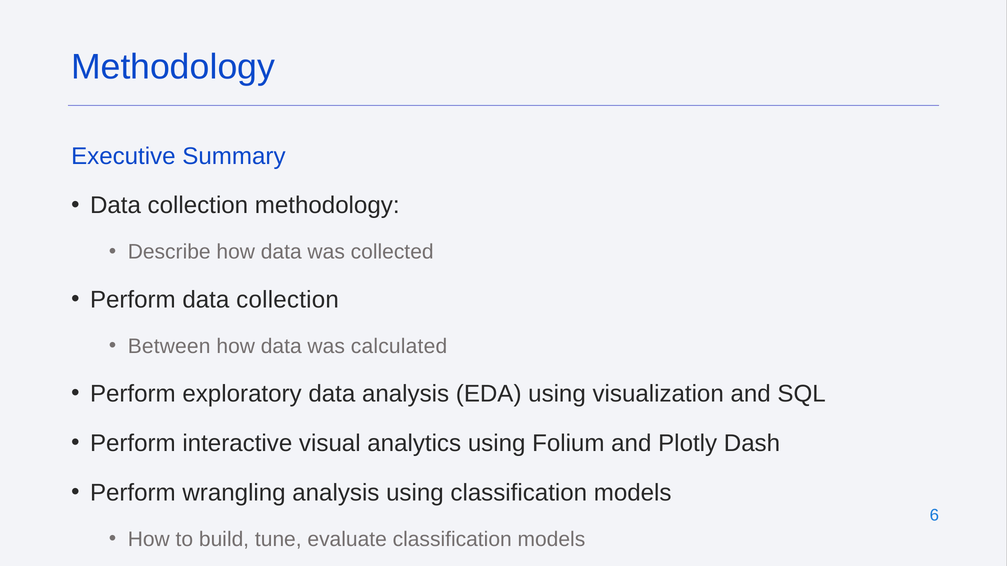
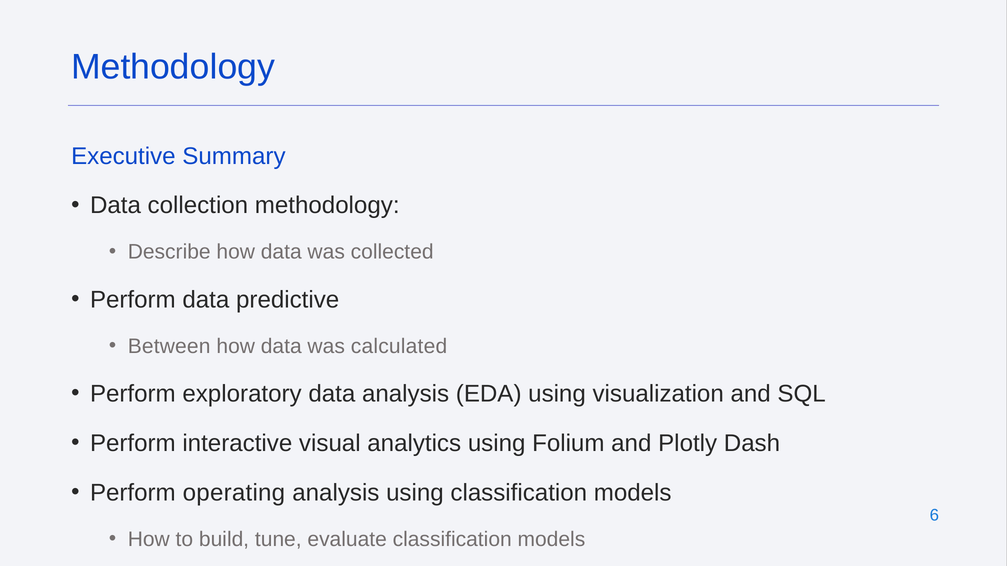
Perform data collection: collection -> predictive (288, 300)
wrangling: wrangling -> operating (234, 493)
